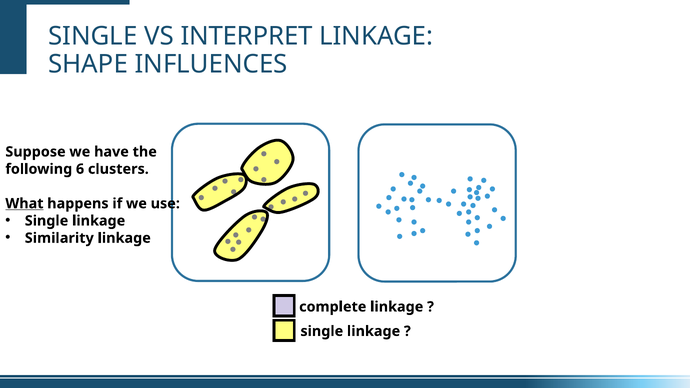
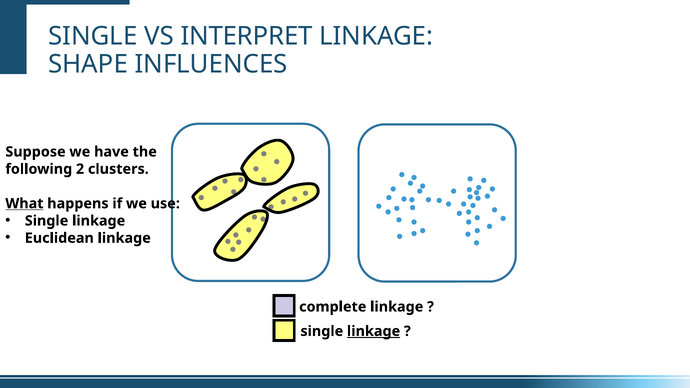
6: 6 -> 2 (80, 169)
Similarity: Similarity -> Euclidean (59, 238)
linkage underline: none -> present (374, 331)
